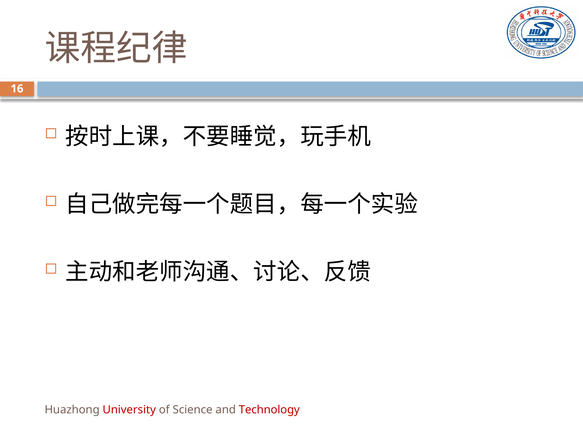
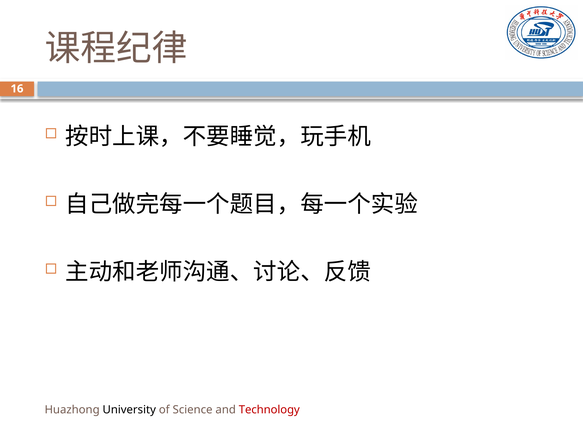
University colour: red -> black (129, 410)
